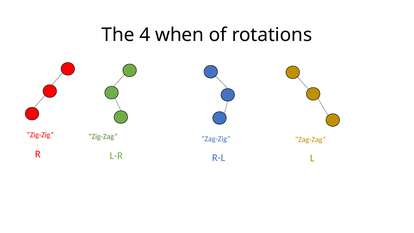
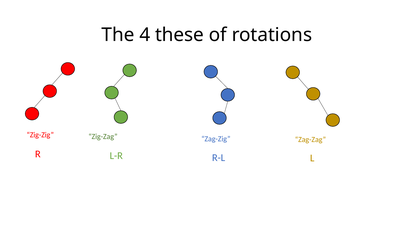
when: when -> these (180, 35)
